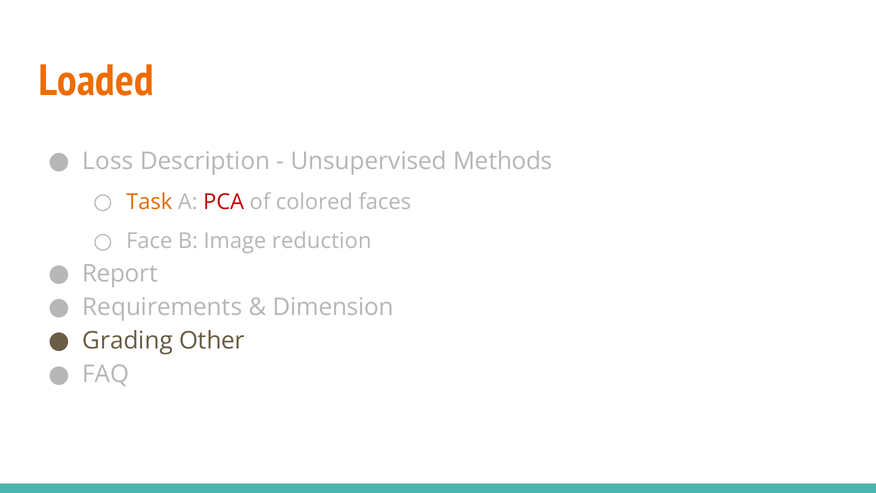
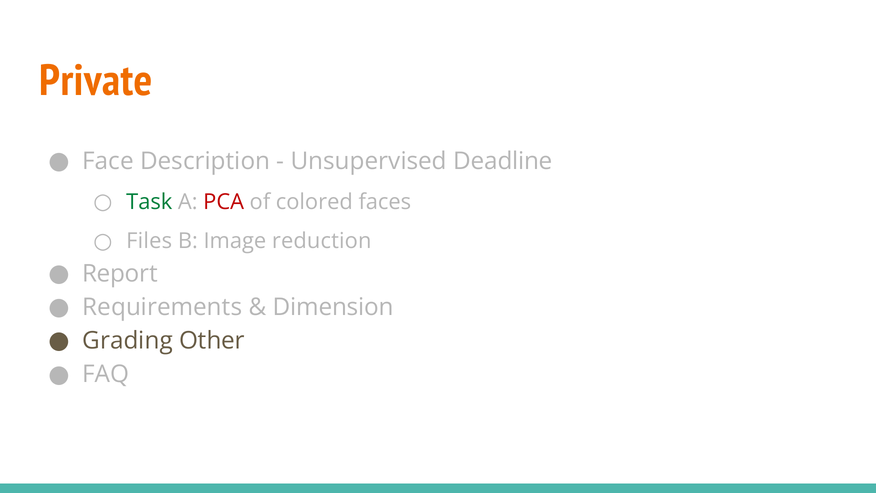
Loaded: Loaded -> Private (96, 81)
Loss: Loss -> Face (108, 161)
Methods: Methods -> Deadline (503, 161)
Task colour: orange -> green (149, 202)
Face: Face -> Files (149, 241)
